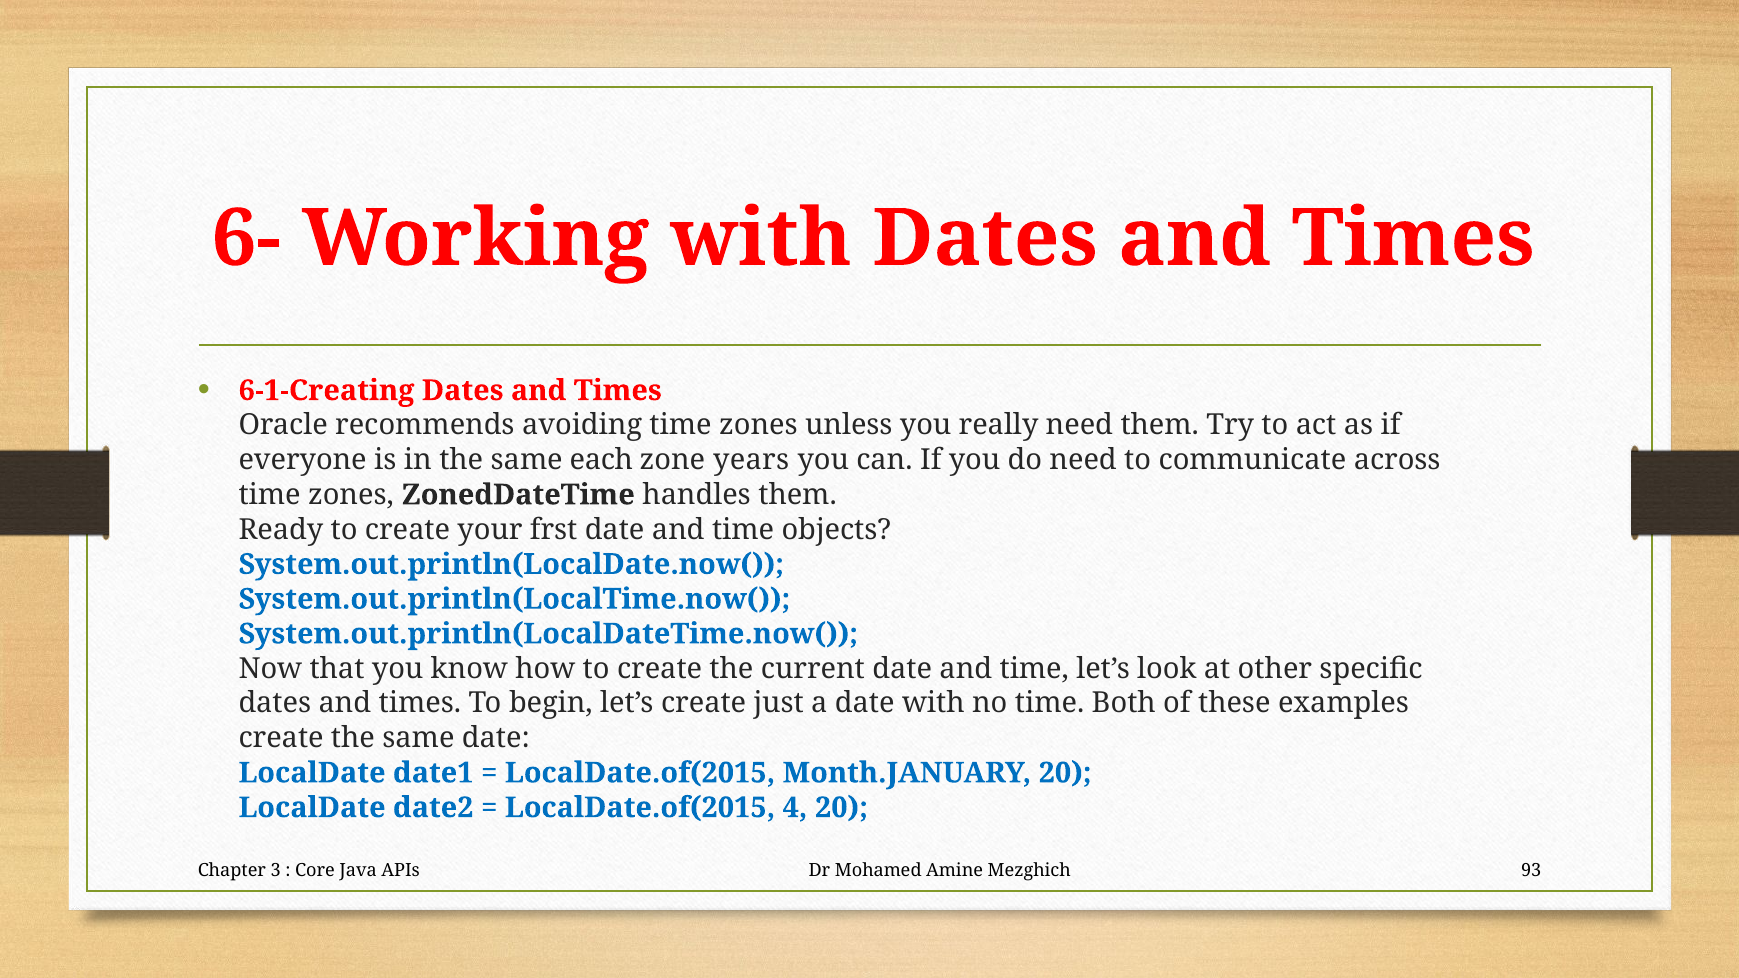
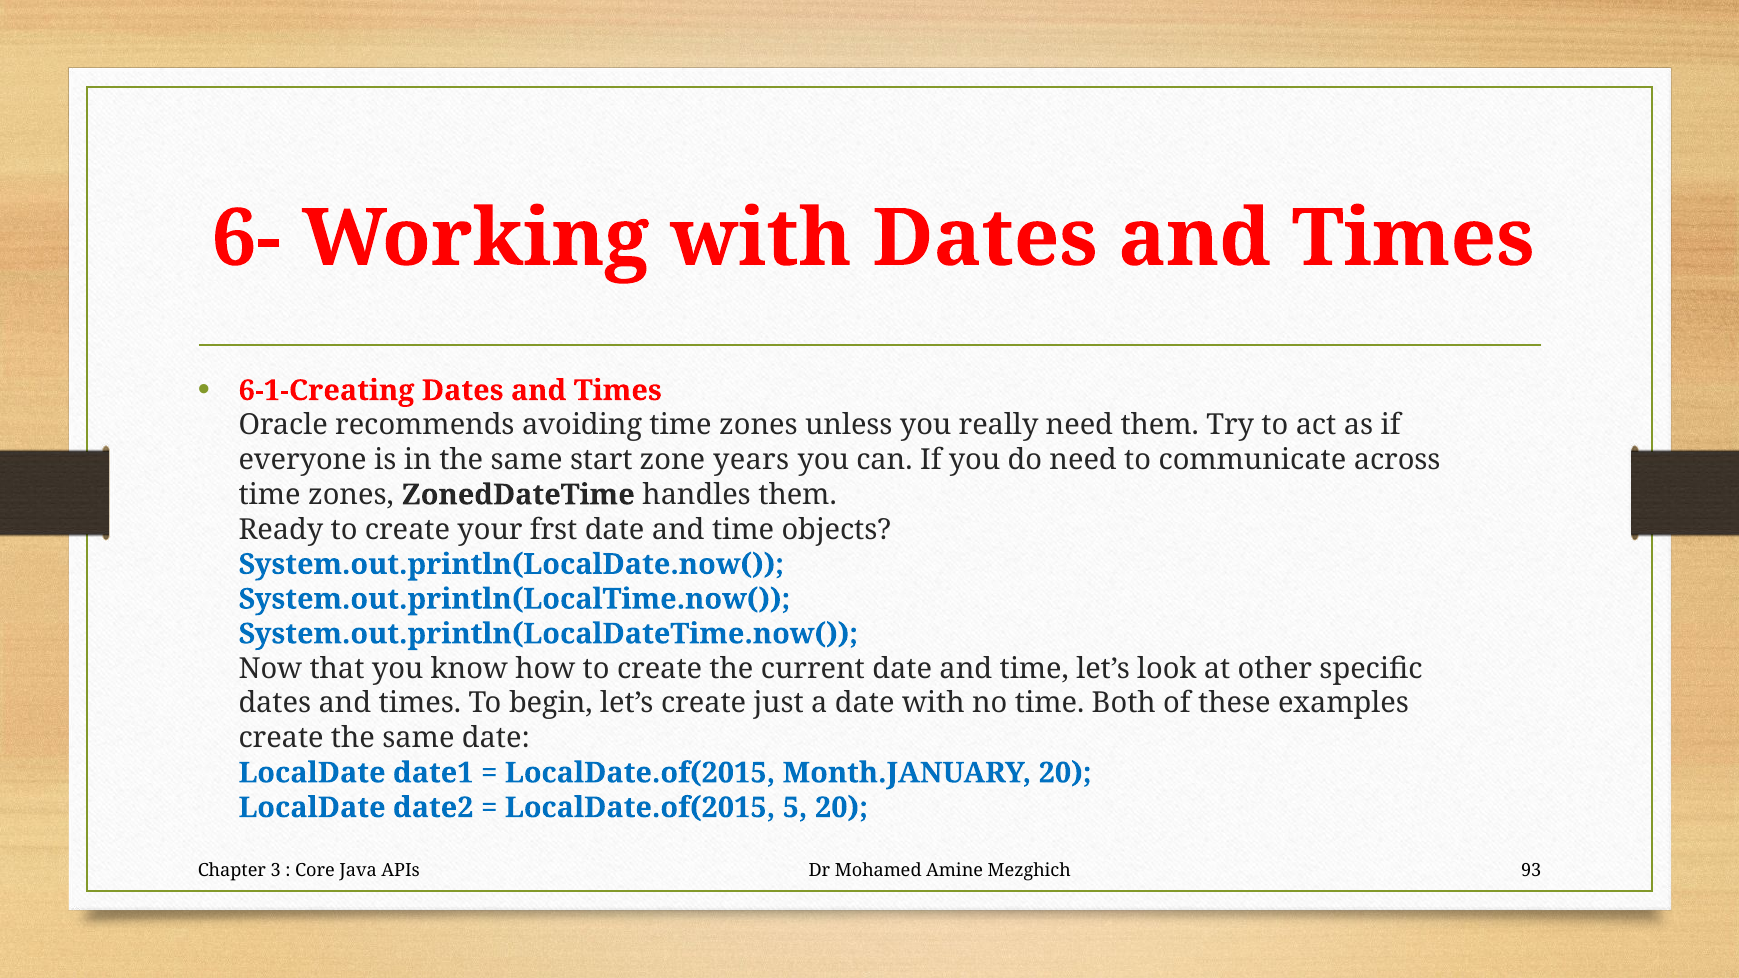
each: each -> start (601, 460)
4: 4 -> 5 (795, 808)
